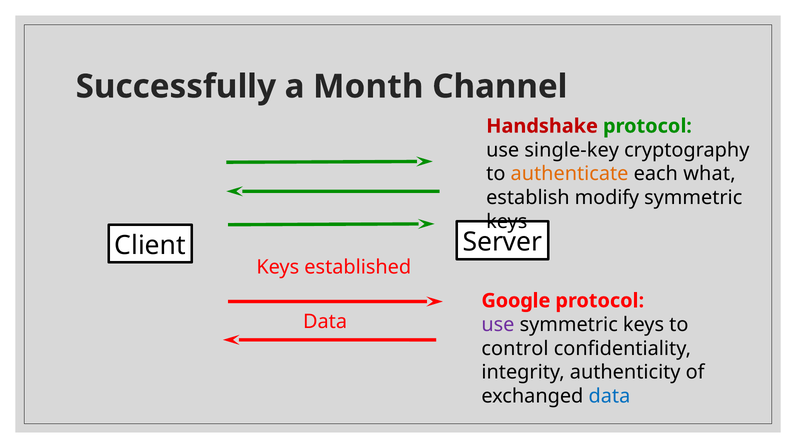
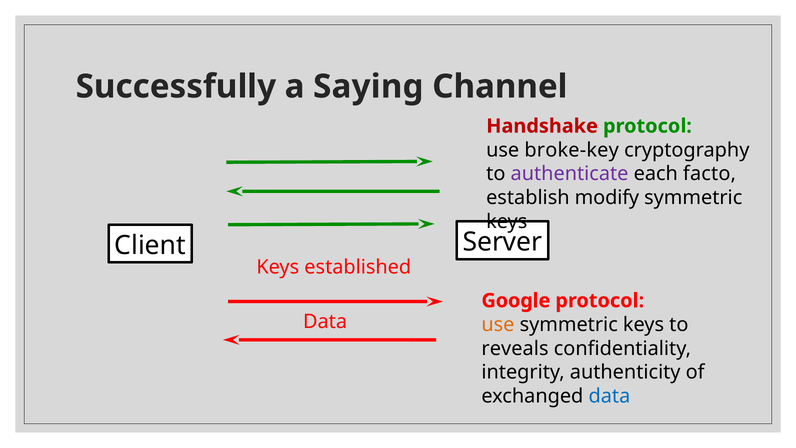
Month: Month -> Saying (368, 87)
single-key: single-key -> broke-key (572, 150)
authenticate colour: orange -> purple (570, 174)
what: what -> facto (709, 174)
use colour: purple -> orange (498, 324)
control: control -> reveals (515, 348)
